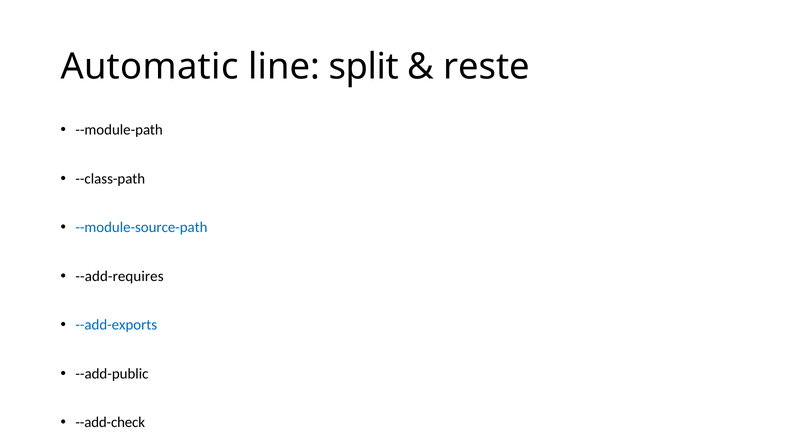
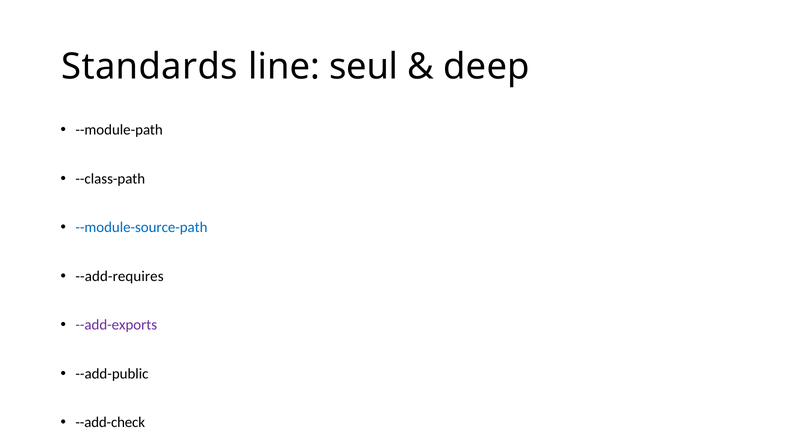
Automatic: Automatic -> Standards (149, 67)
split: split -> seul (364, 67)
reste: reste -> deep (487, 67)
--add-exports colour: blue -> purple (116, 325)
